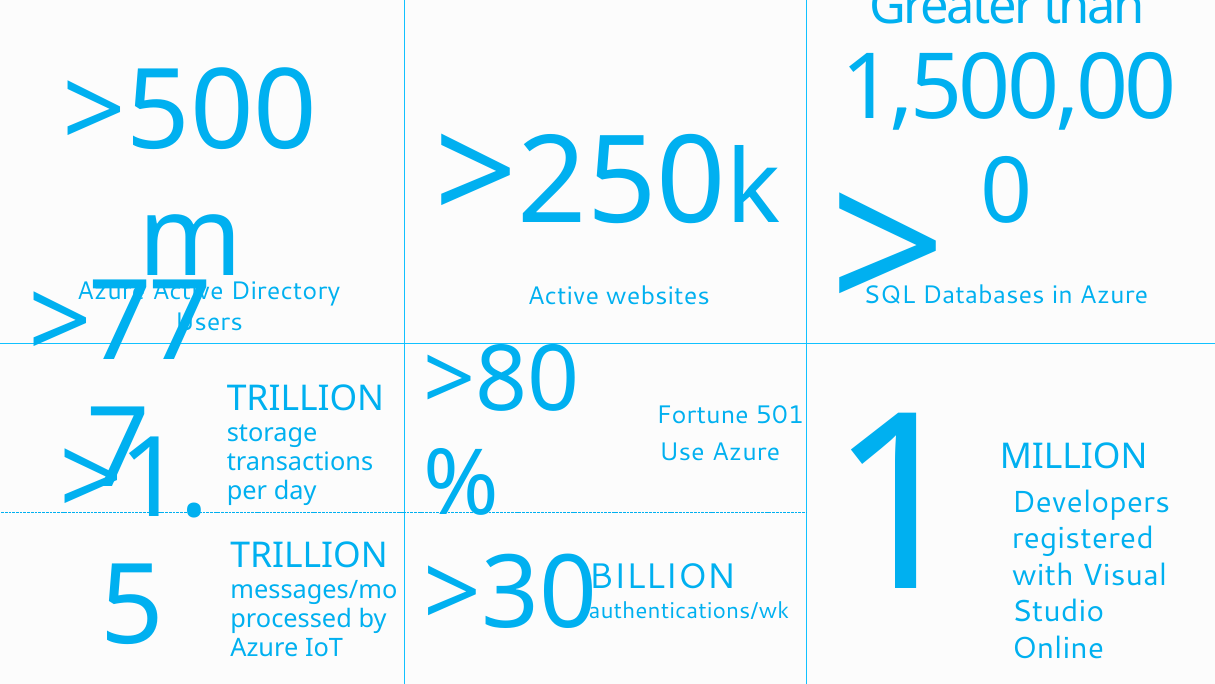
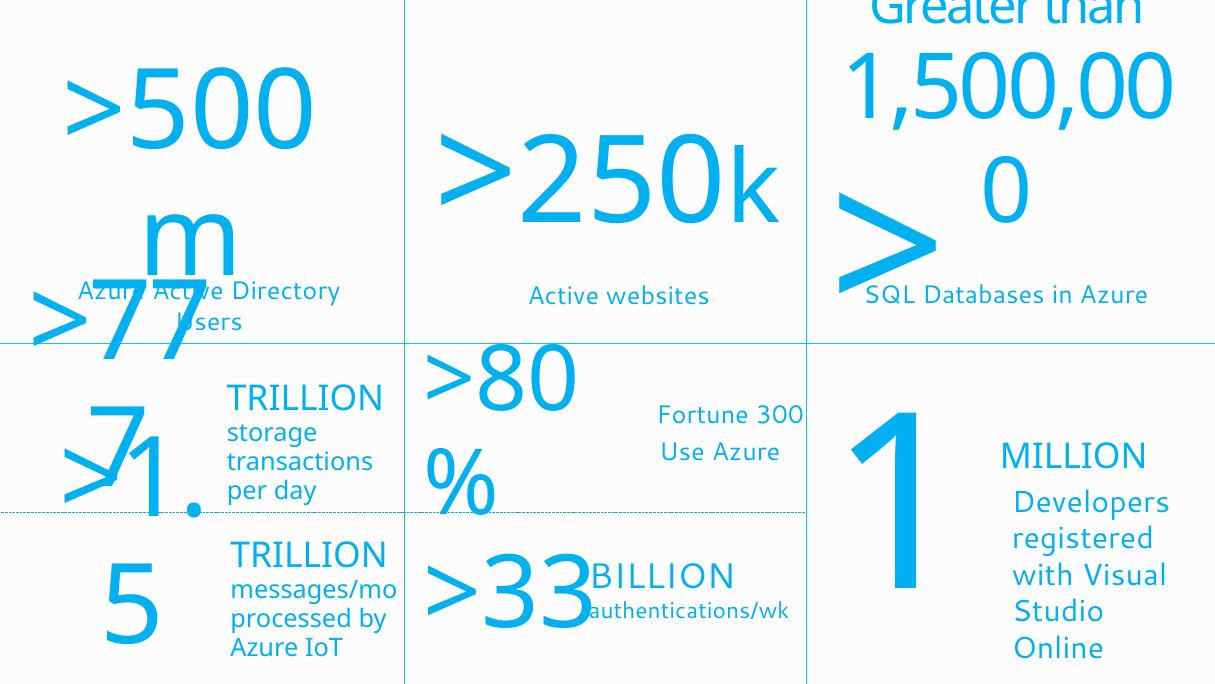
501: 501 -> 300 (780, 415)
>30: >30 -> >33 (510, 593)
